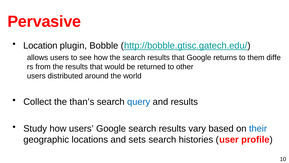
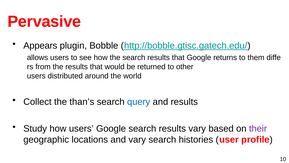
Location: Location -> Appears (40, 46)
their colour: blue -> purple (258, 128)
and sets: sets -> vary (137, 139)
